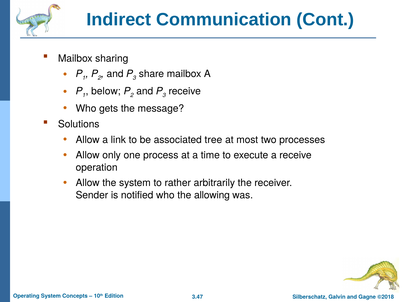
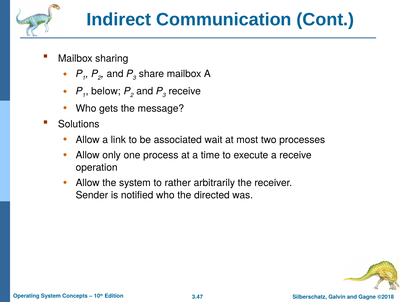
tree: tree -> wait (213, 140)
allowing: allowing -> directed (212, 195)
